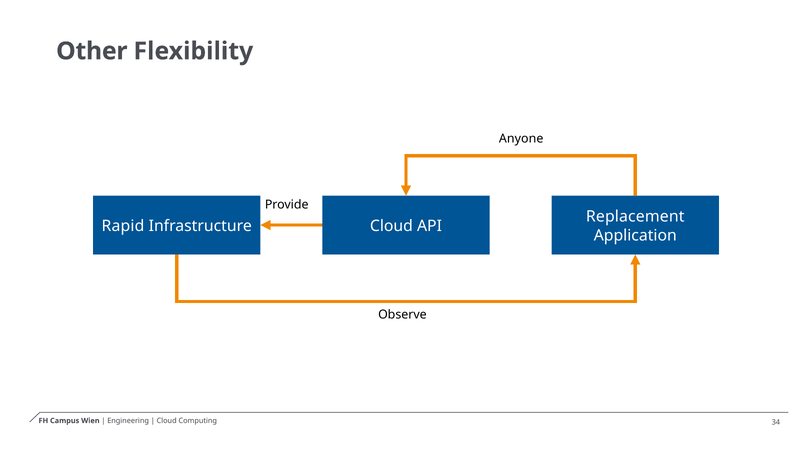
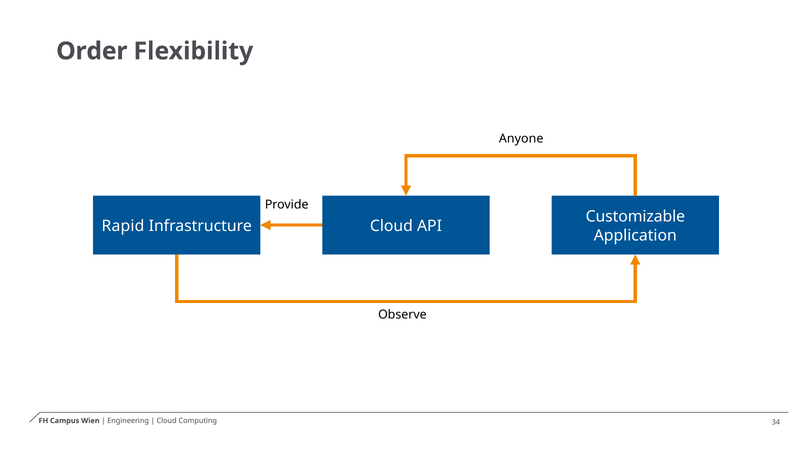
Other: Other -> Order (92, 51)
Replacement: Replacement -> Customizable (635, 217)
